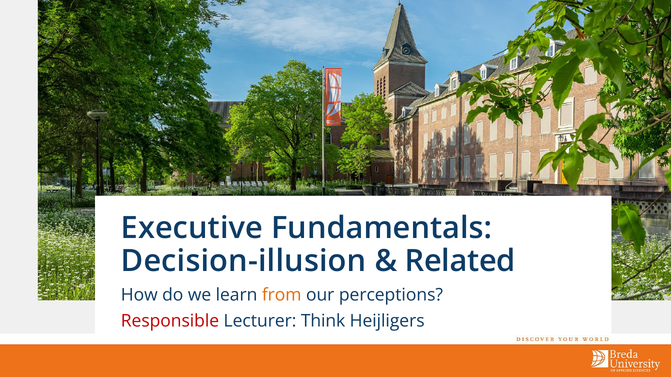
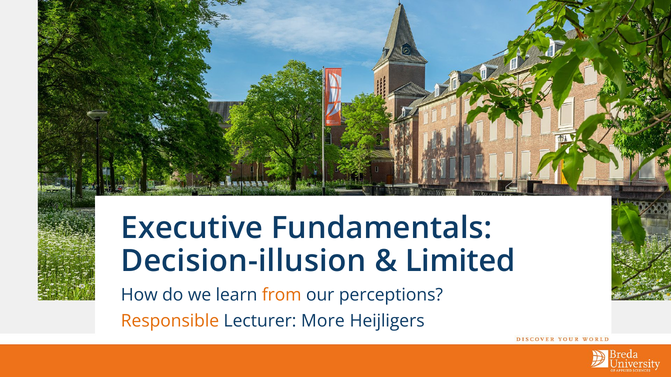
Related: Related -> Limited (460, 262)
Responsible colour: red -> orange (170, 321)
Think: Think -> More (323, 321)
